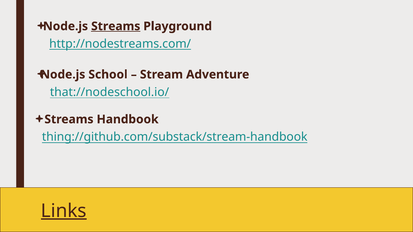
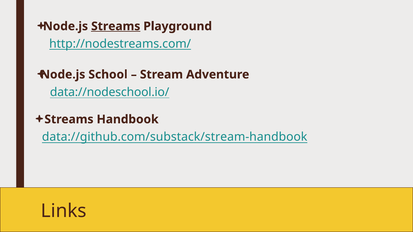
that://nodeschool.io/: that://nodeschool.io/ -> data://nodeschool.io/ (110, 92)
thing://github.com/substack/stream-handbook: thing://github.com/substack/stream-handbook -> data://github.com/substack/stream-handbook (175, 137)
Links underline: present -> none (64, 211)
